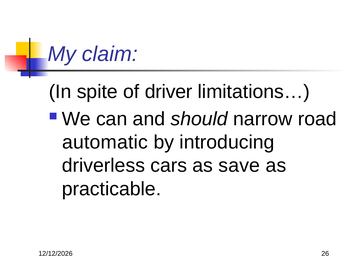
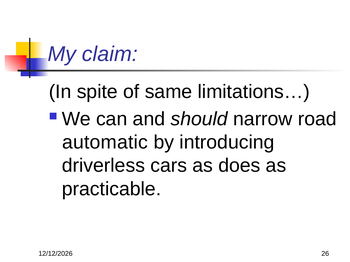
driver: driver -> same (169, 92)
save: save -> does (239, 166)
